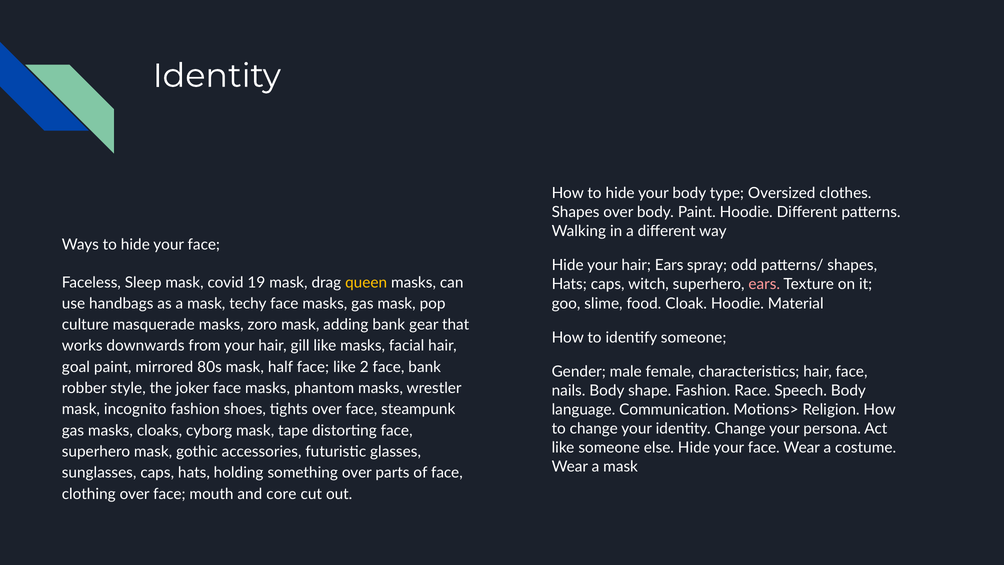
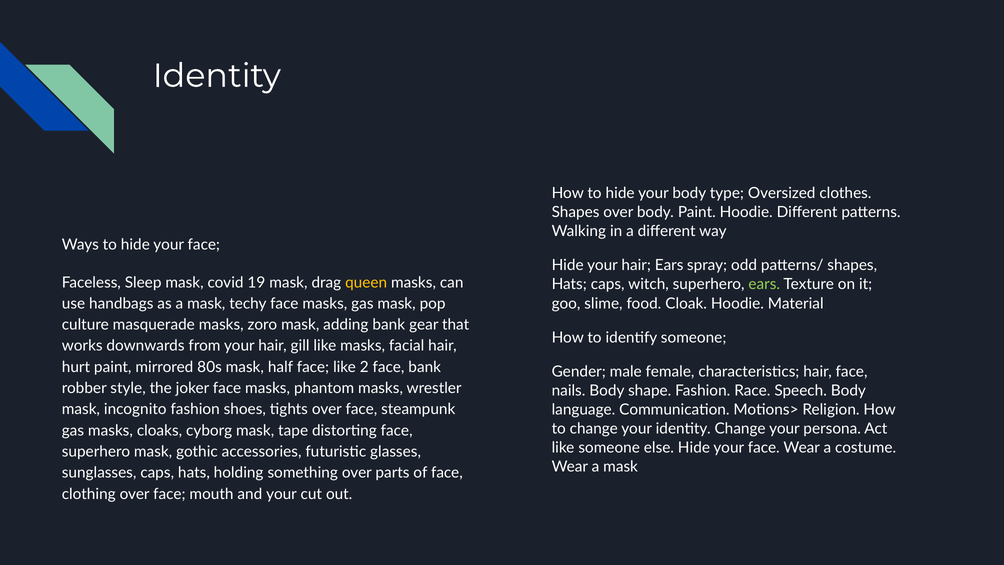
ears colour: pink -> light green (764, 284)
goal: goal -> hurt (76, 367)
and core: core -> your (281, 494)
